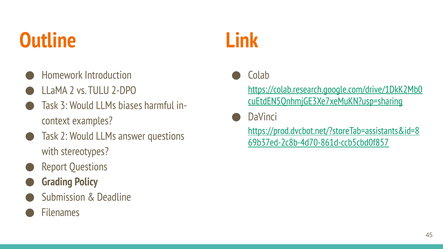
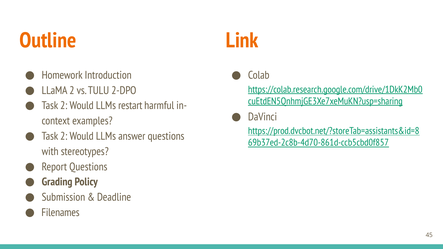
3: 3 -> 2 (64, 106)
biases: biases -> restart (130, 106)
